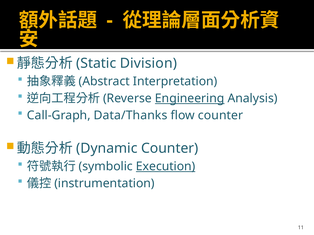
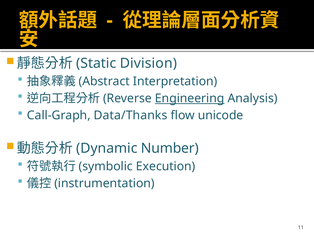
flow counter: counter -> unicode (221, 116)
Counter: Counter -> Number (170, 149)
Execution underline: present -> none (166, 167)
